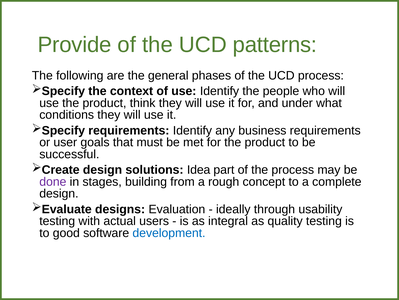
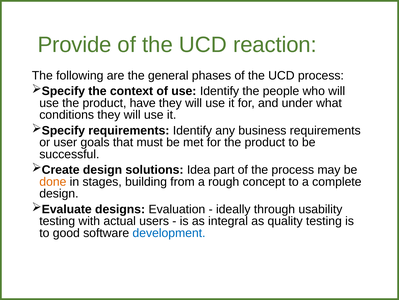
patterns: patterns -> reaction (275, 45)
think: think -> have (143, 103)
done colour: purple -> orange (53, 181)
